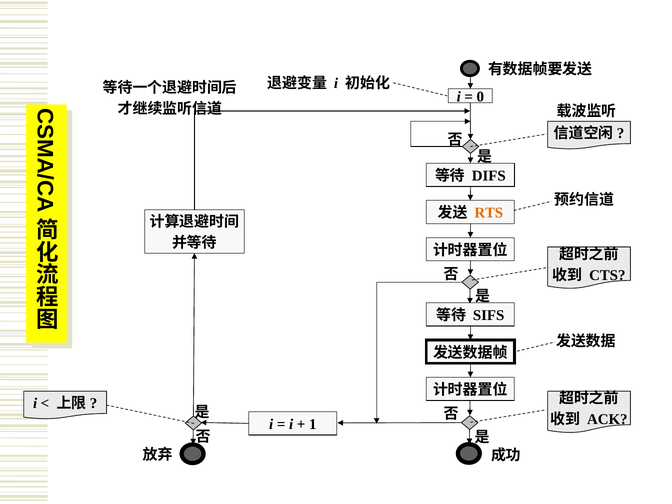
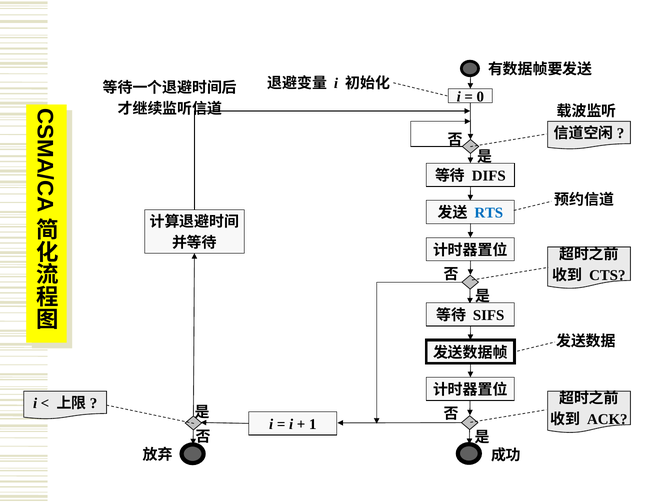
RTS colour: orange -> blue (489, 213)
